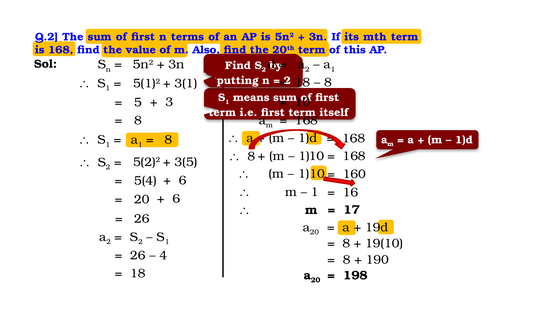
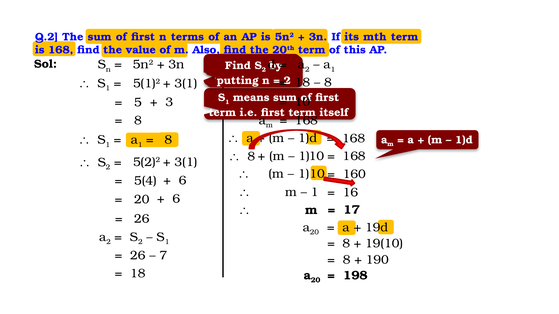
3(5: 3(5 -> 3(1 (186, 162)
4: 4 -> 7 (163, 256)
